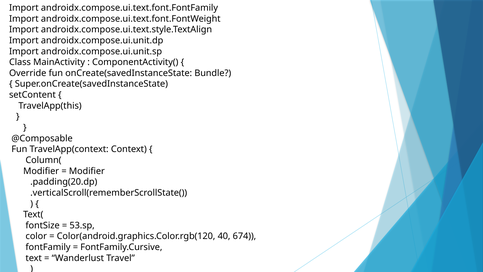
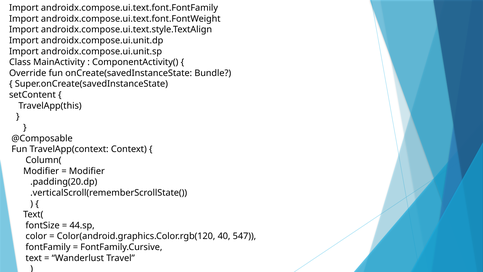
53.sp: 53.sp -> 44.sp (82, 225)
674: 674 -> 547 (244, 236)
